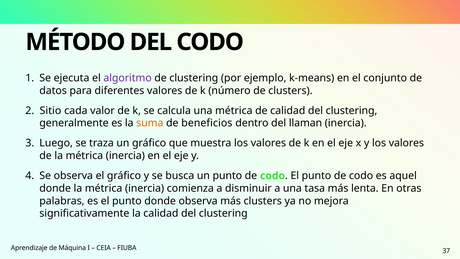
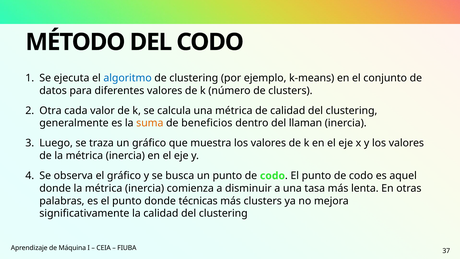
algoritmo colour: purple -> blue (128, 78)
Sitio: Sitio -> Otra (50, 111)
donde observa: observa -> técnicas (198, 201)
